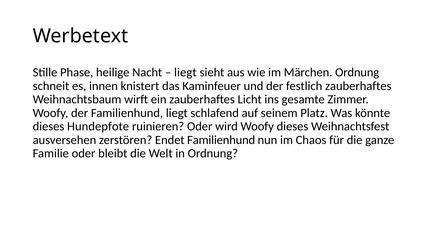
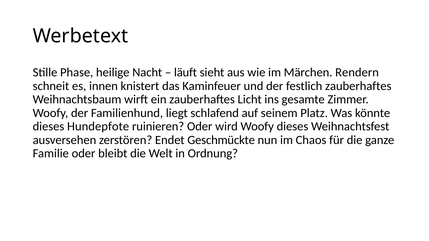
liegt: liegt -> läuft (186, 73)
Märchen Ordnung: Ordnung -> Rendern (357, 73)
Endet Familienhund: Familienhund -> Geschmückte (221, 140)
